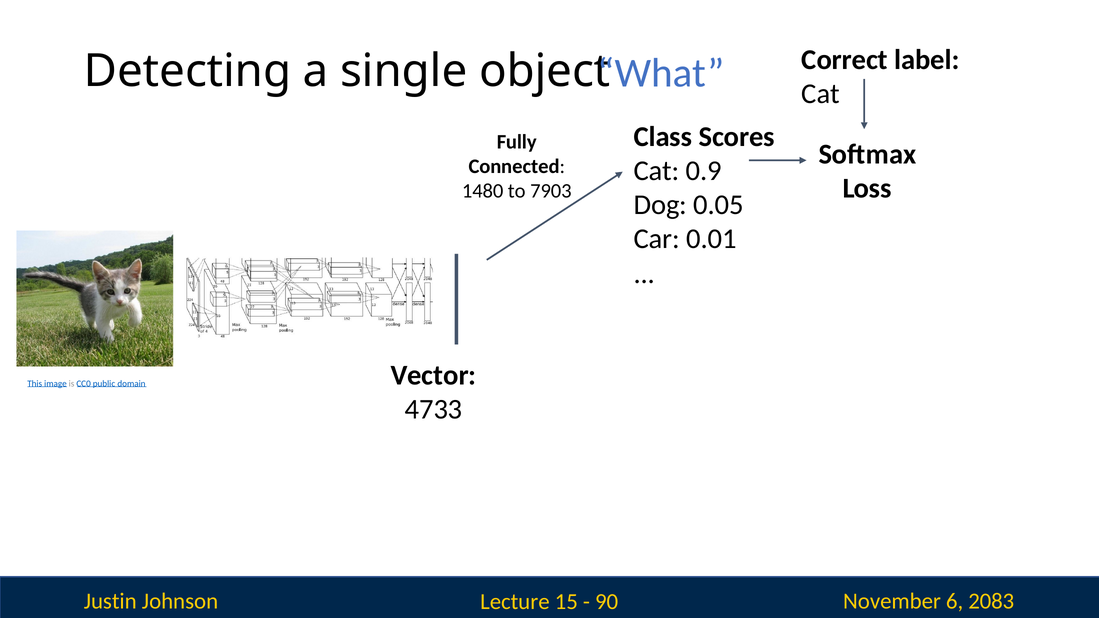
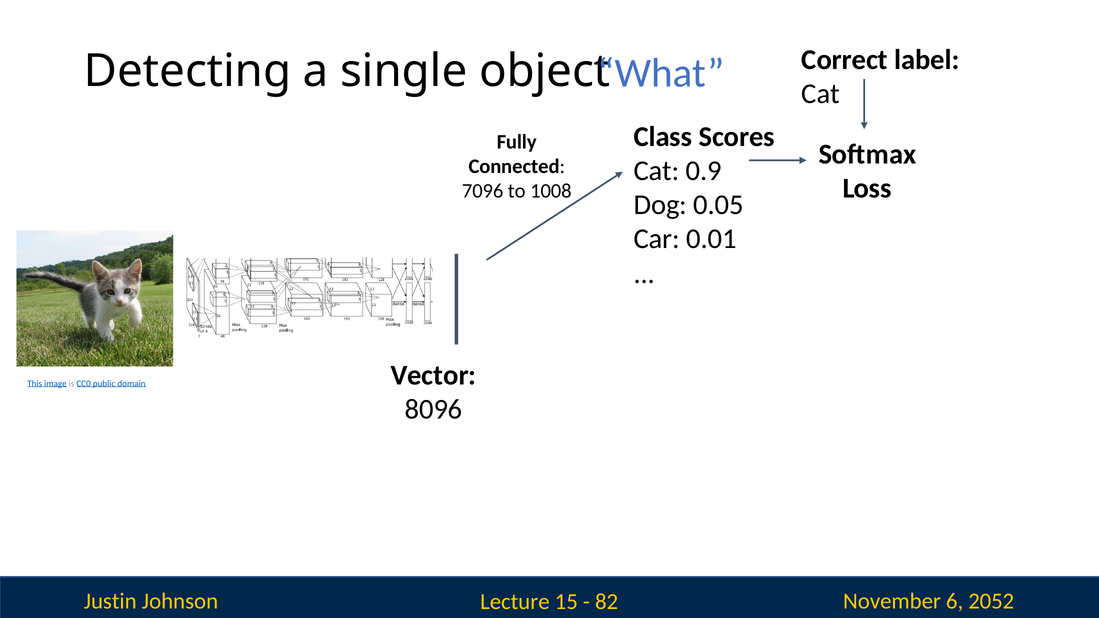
1480: 1480 -> 7096 (483, 191)
7903: 7903 -> 1008 (551, 191)
4733: 4733 -> 8096 (434, 410)
90: 90 -> 82 (607, 602)
2083: 2083 -> 2052 (991, 601)
